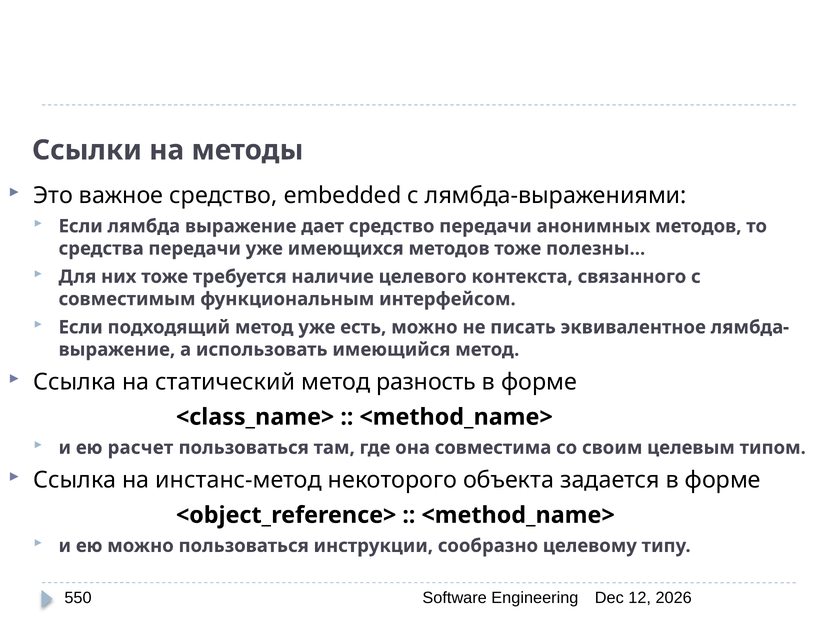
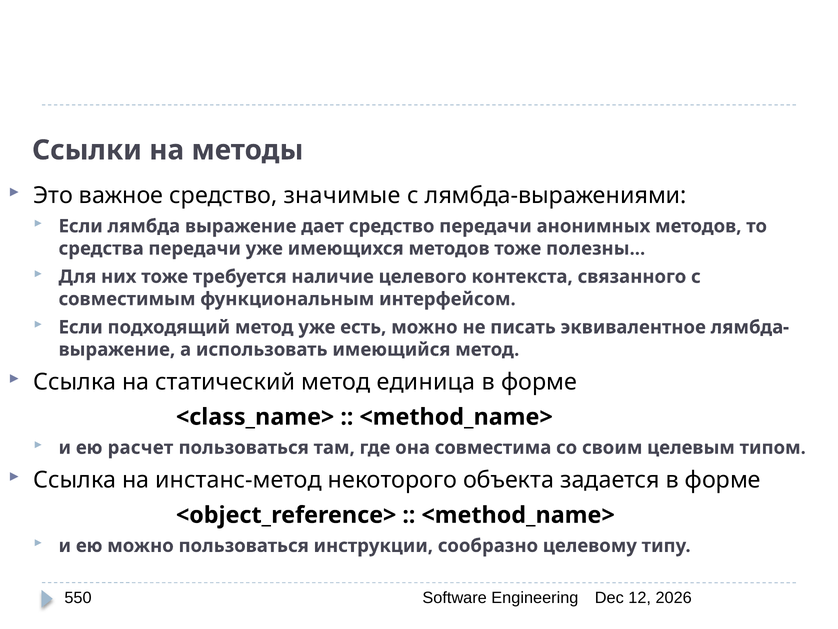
embedded: embedded -> значимые (342, 195)
разность: разность -> единица (426, 382)
